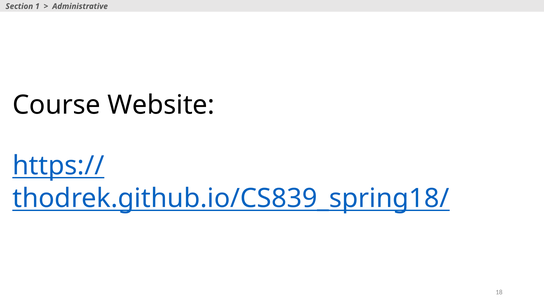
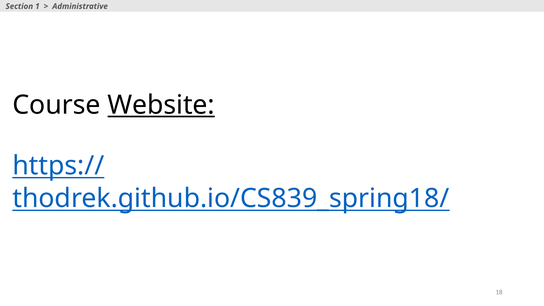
Website underline: none -> present (161, 105)
